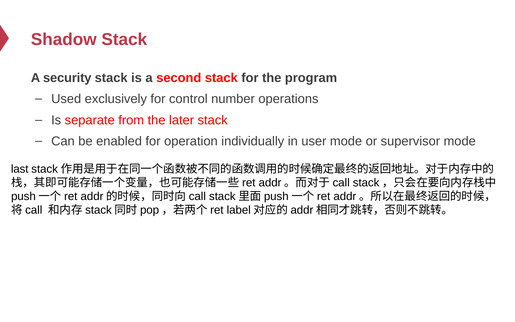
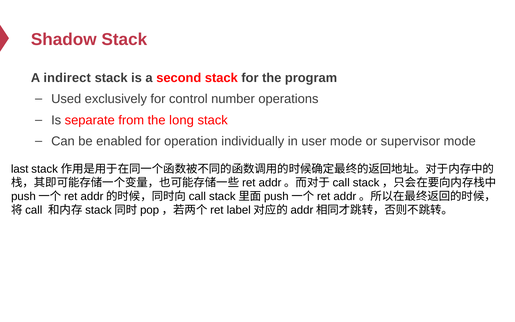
security: security -> indirect (67, 78)
later: later -> long (182, 120)
